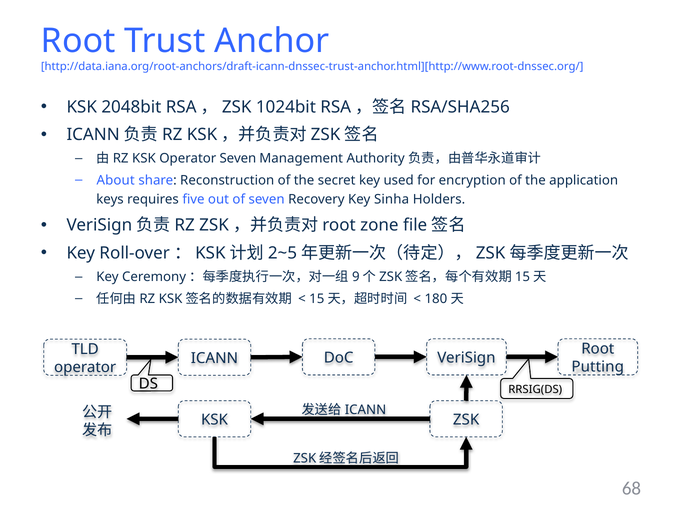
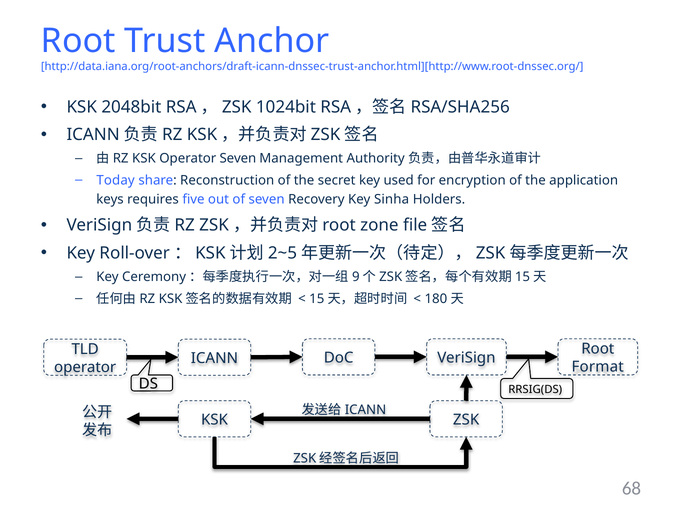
About: About -> Today (116, 180)
Putting: Putting -> Format (598, 367)
